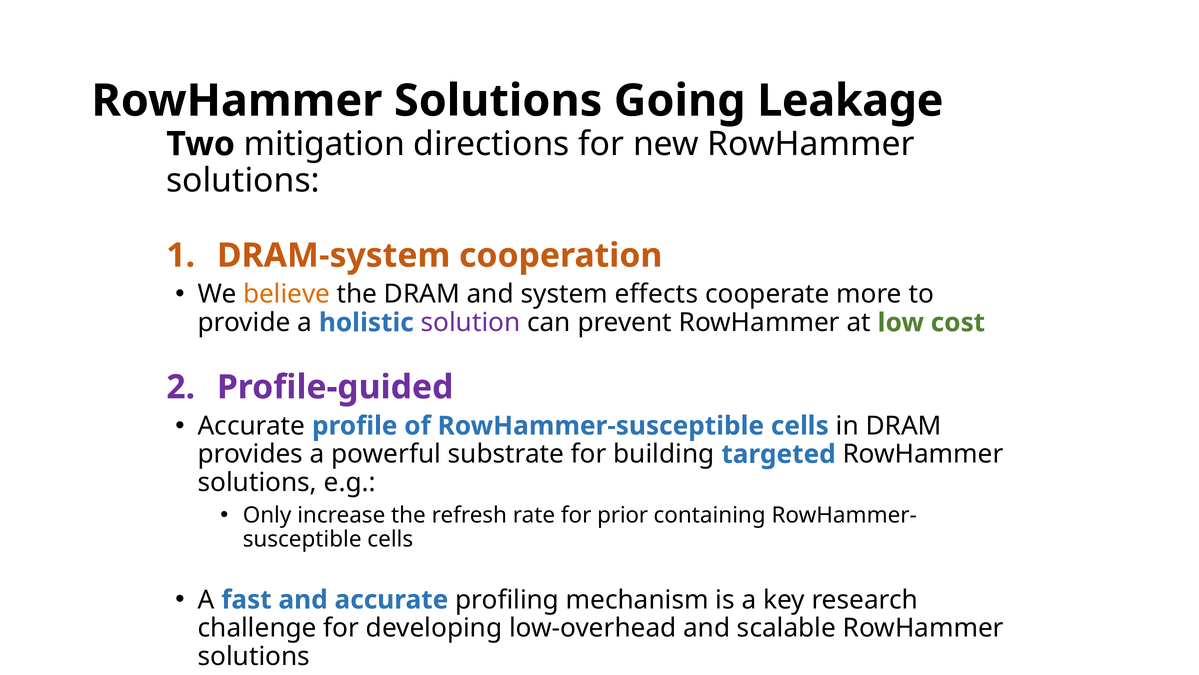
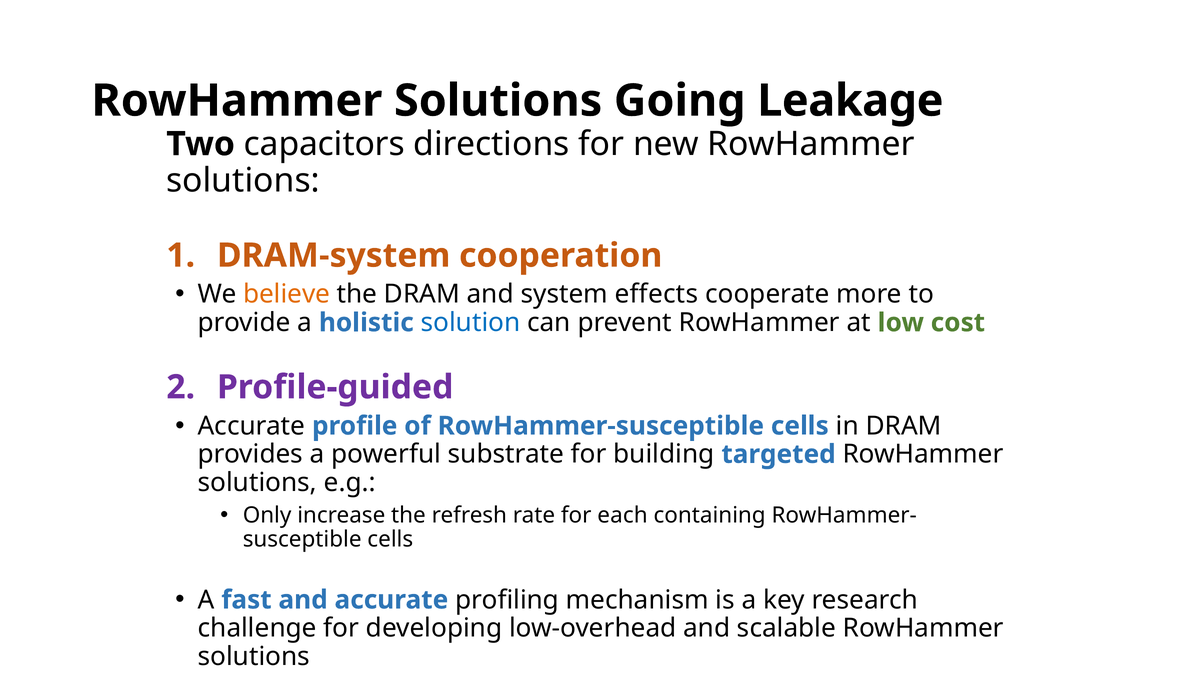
mitigation: mitigation -> capacitors (324, 144)
solution colour: purple -> blue (471, 322)
prior: prior -> each (623, 515)
